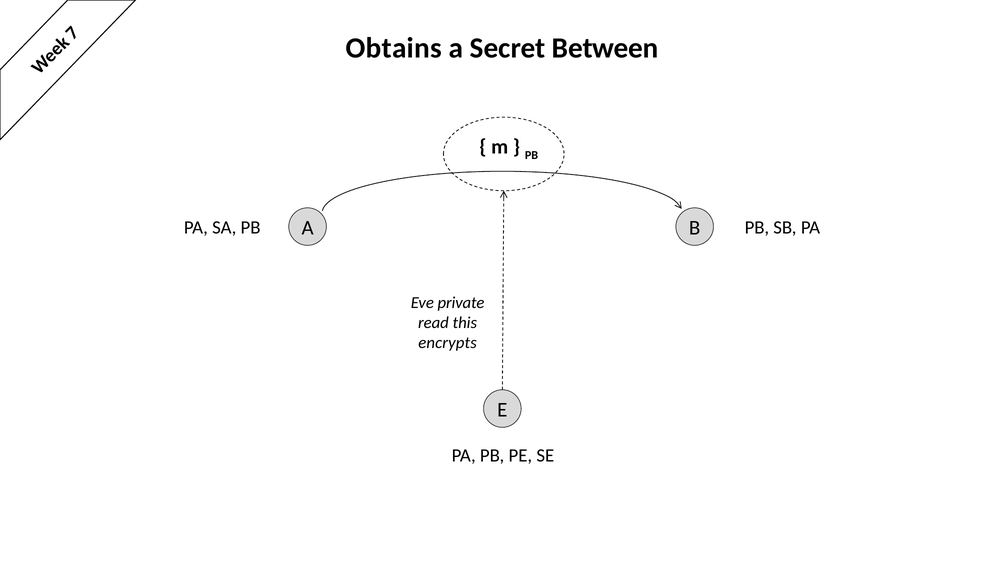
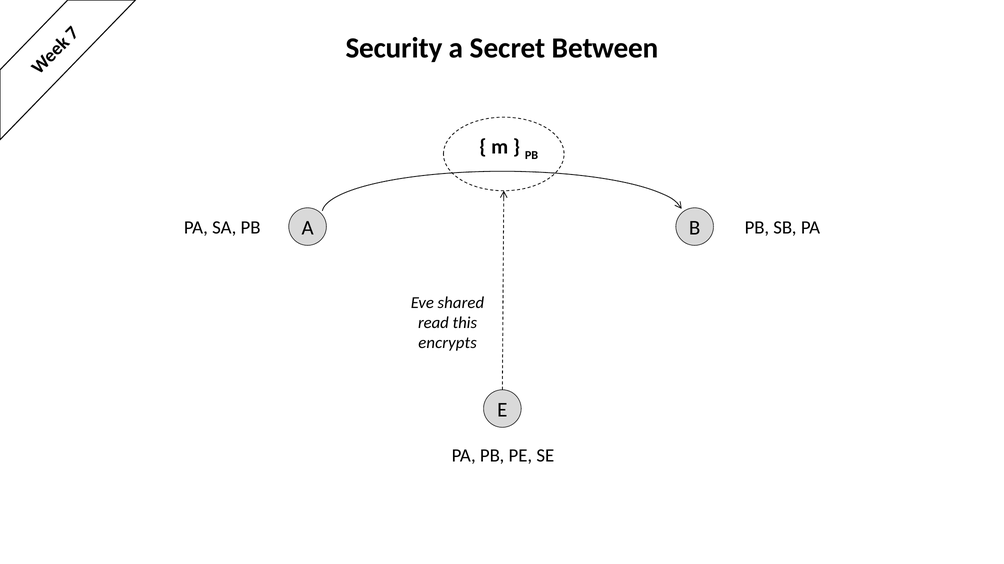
Obtains: Obtains -> Security (394, 48)
private: private -> shared (461, 303)
